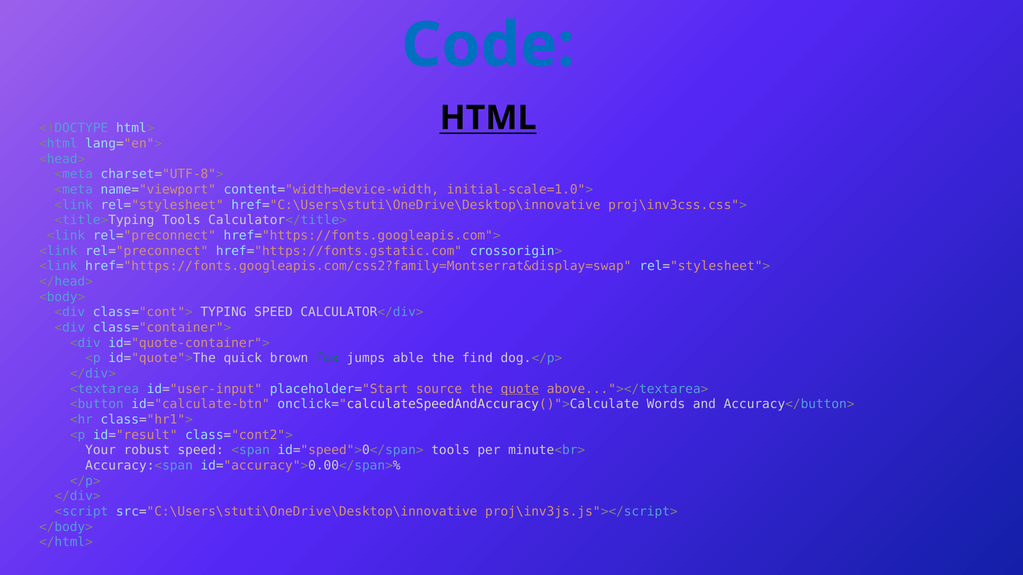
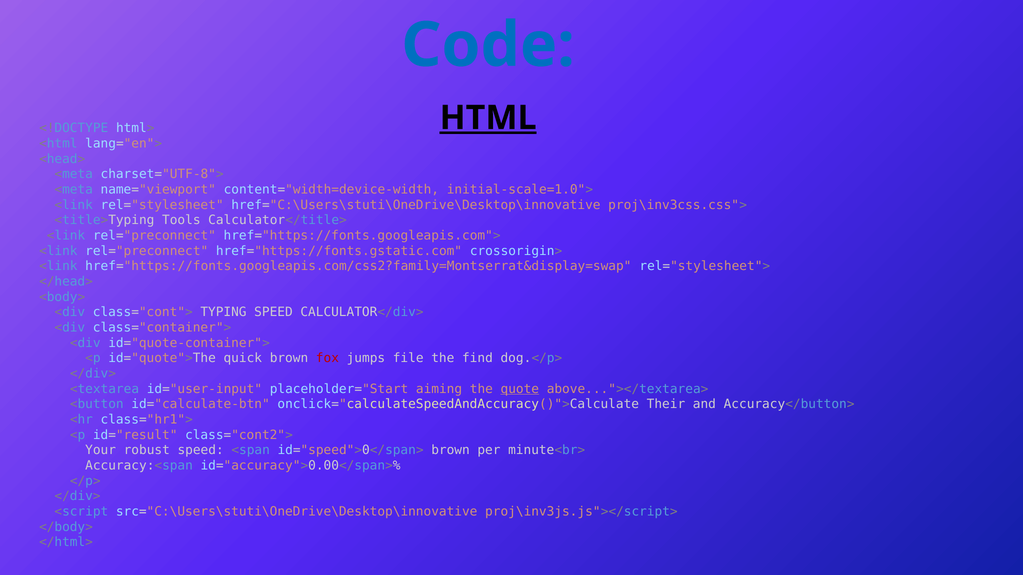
HTML underline: none -> present (488, 118)
fox colour: green -> red (327, 358)
able: able -> file (408, 358)
source: source -> aiming (439, 389)
Words: Words -> Their (666, 404)
id="speed">0</span> tools: tools -> brown (450, 451)
